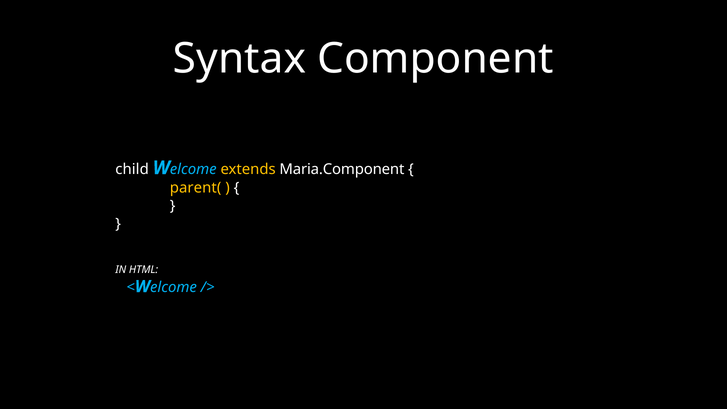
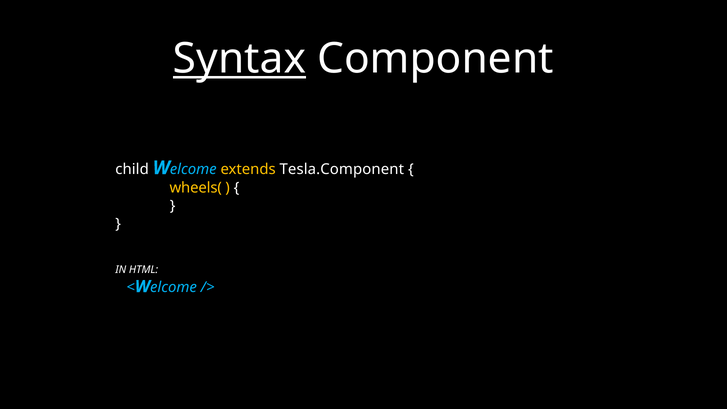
Syntax underline: none -> present (240, 59)
Maria.Component: Maria.Component -> Tesla.Component (342, 169)
parent(: parent( -> wheels( (196, 188)
